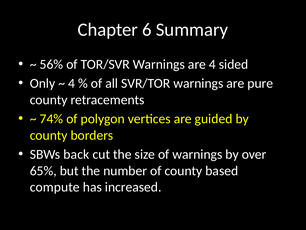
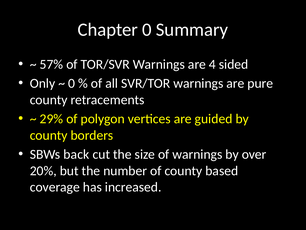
Chapter 6: 6 -> 0 (147, 30)
56%: 56% -> 57% (51, 64)
4: 4 -> 0 (72, 83)
74%: 74% -> 29% (51, 119)
65%: 65% -> 20% (43, 170)
compute: compute -> coverage (55, 187)
